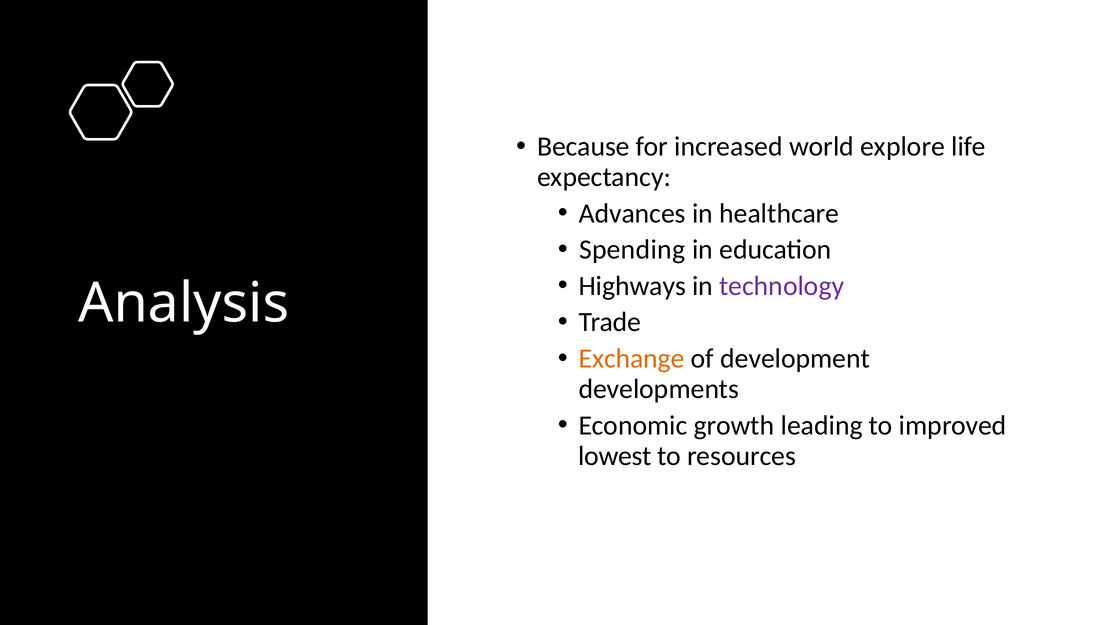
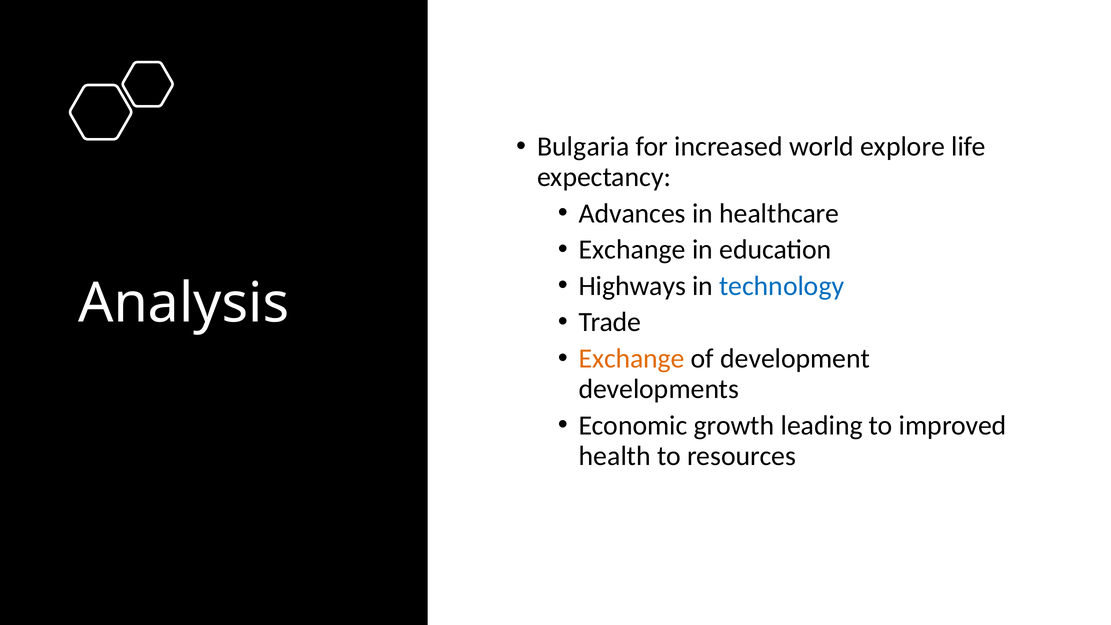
Because: Because -> Bulgaria (583, 147)
Spending: Spending -> Exchange (632, 250)
technology colour: purple -> blue (782, 286)
lowest: lowest -> health (615, 456)
